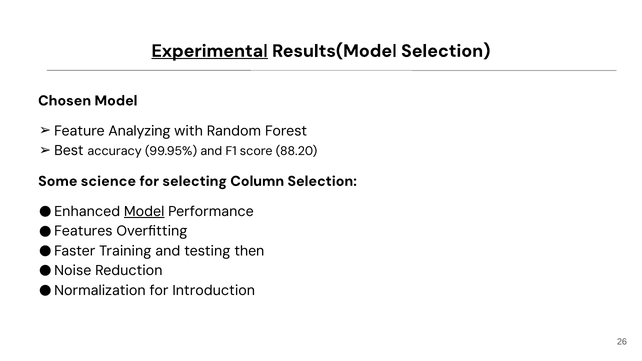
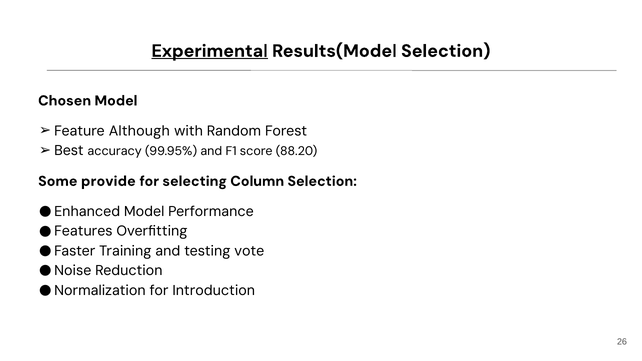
Analyzing: Analyzing -> Although (139, 131)
science: science -> provide (108, 181)
Model underline: present -> none (144, 212)
then: then -> vote (249, 251)
